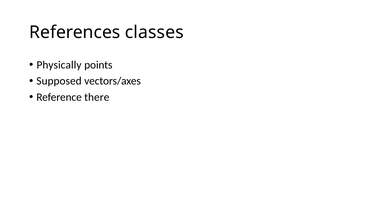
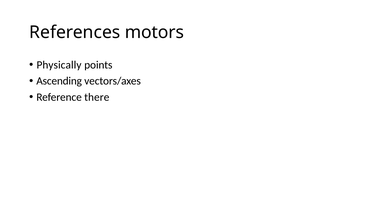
classes: classes -> motors (154, 32)
Supposed: Supposed -> Ascending (59, 81)
